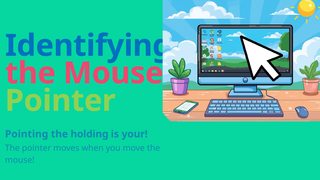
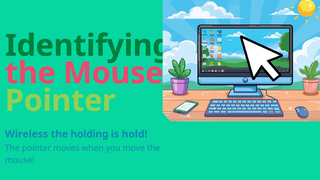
Identifying colour: blue -> green (88, 46)
Pointing: Pointing -> Wireless (27, 134)
your: your -> hold (135, 134)
